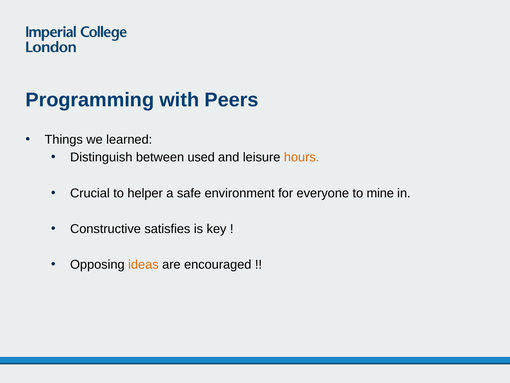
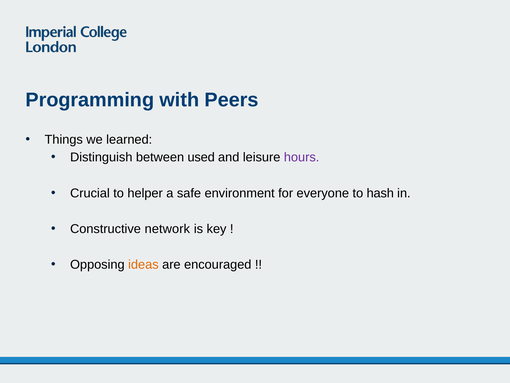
hours colour: orange -> purple (302, 157)
mine: mine -> hash (380, 193)
satisfies: satisfies -> network (167, 229)
